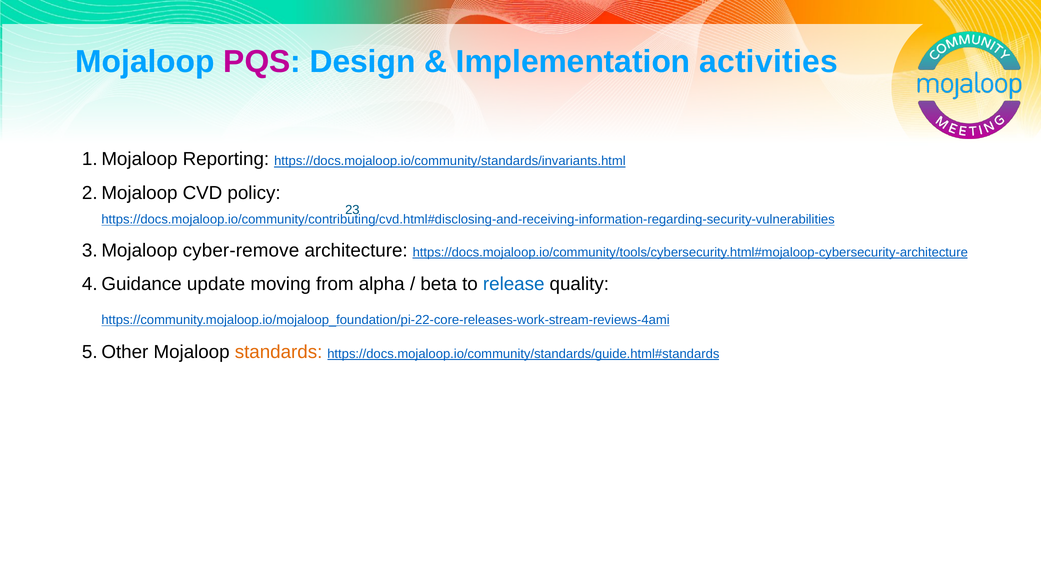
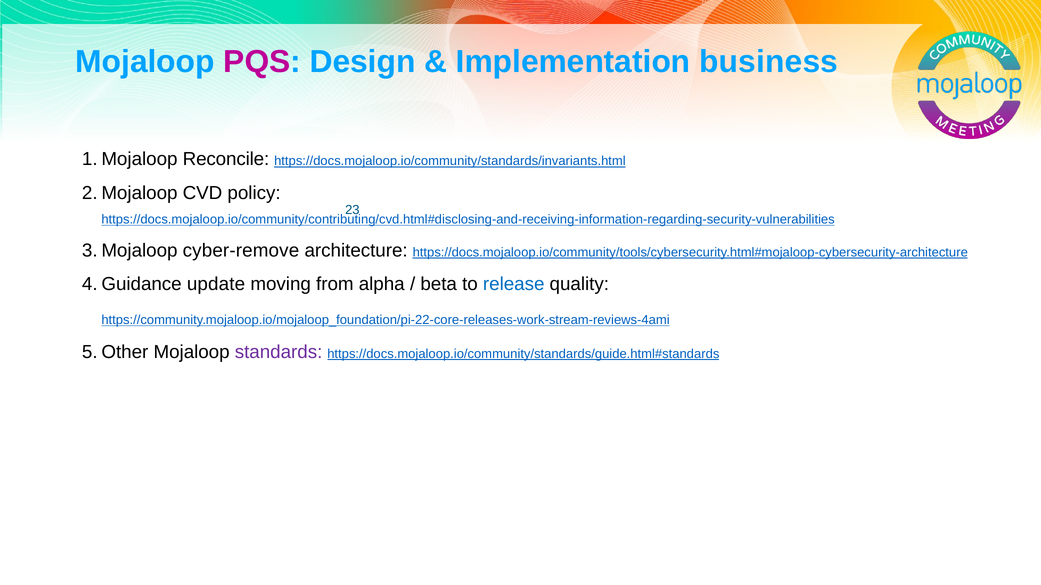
activities: activities -> business (769, 62)
Reporting: Reporting -> Reconcile (226, 159)
standards colour: orange -> purple (279, 352)
